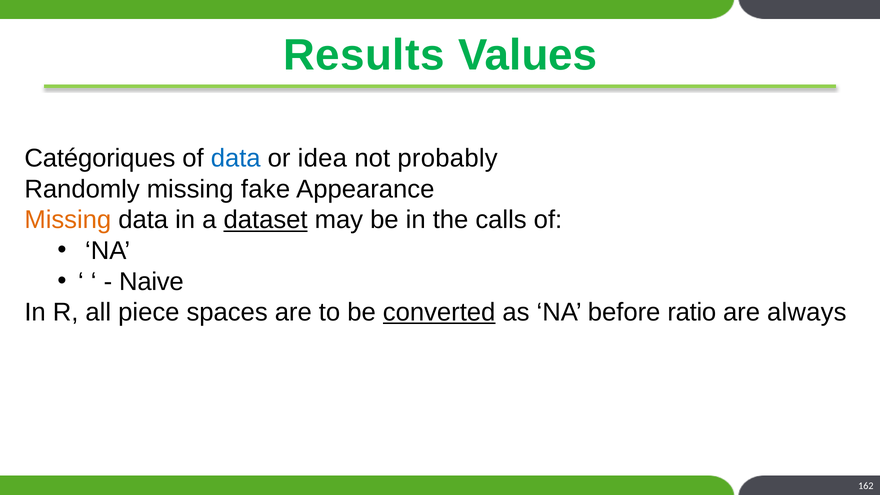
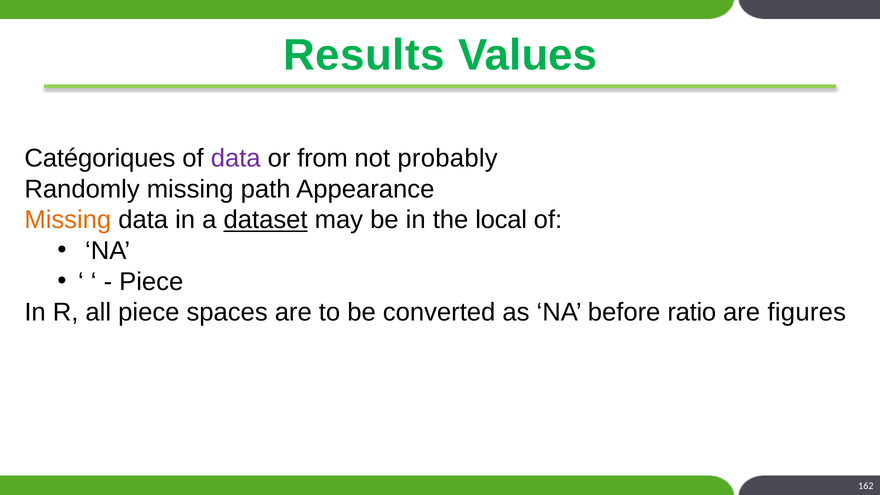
data colour: blue -> purple (236, 158)
idea: idea -> from (323, 158)
fake: fake -> path (266, 189)
calls: calls -> local (501, 220)
Naive: Naive -> Piece (151, 282)
converted underline: present -> none (439, 312)
always: always -> figures (807, 312)
